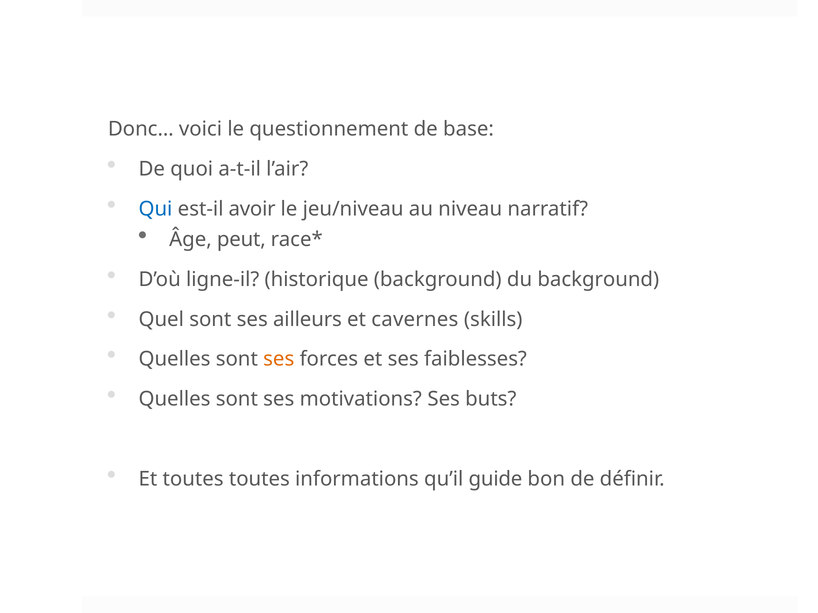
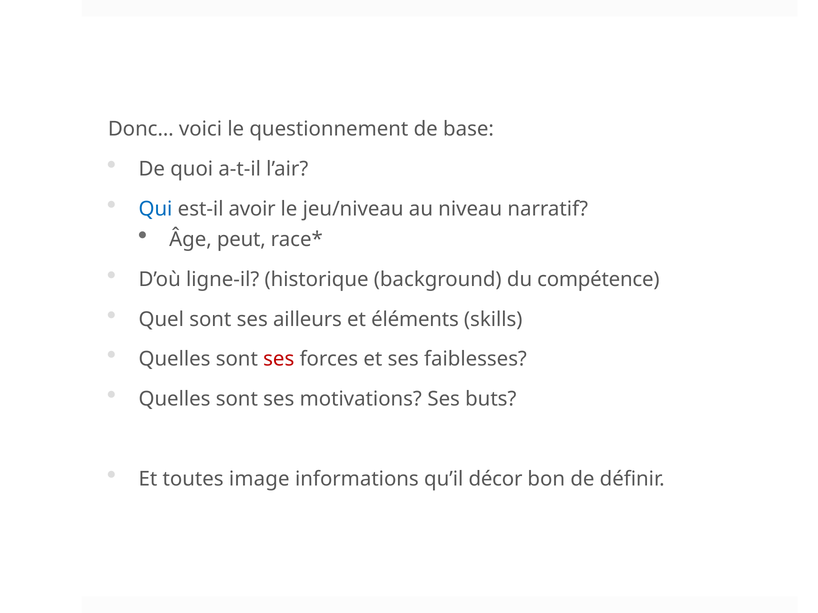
du background: background -> compétence (598, 280)
cavernes: cavernes -> éléments (415, 320)
ses colour: orange -> red (279, 360)
toutes toutes: toutes -> image (259, 479)
guide: guide -> décor (495, 479)
